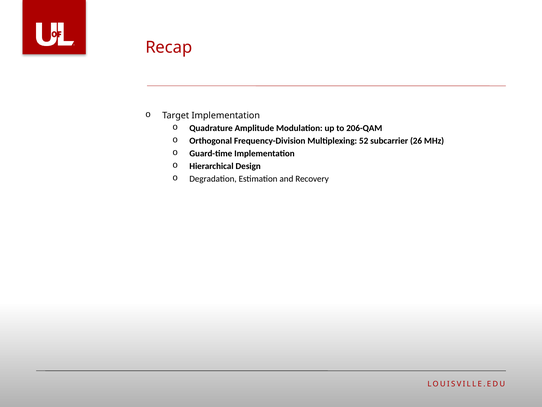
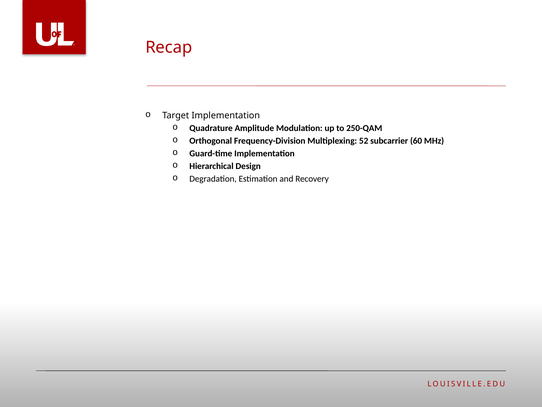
206-QAM: 206-QAM -> 250-QAM (364, 128)
26: 26 -> 60 (416, 141)
